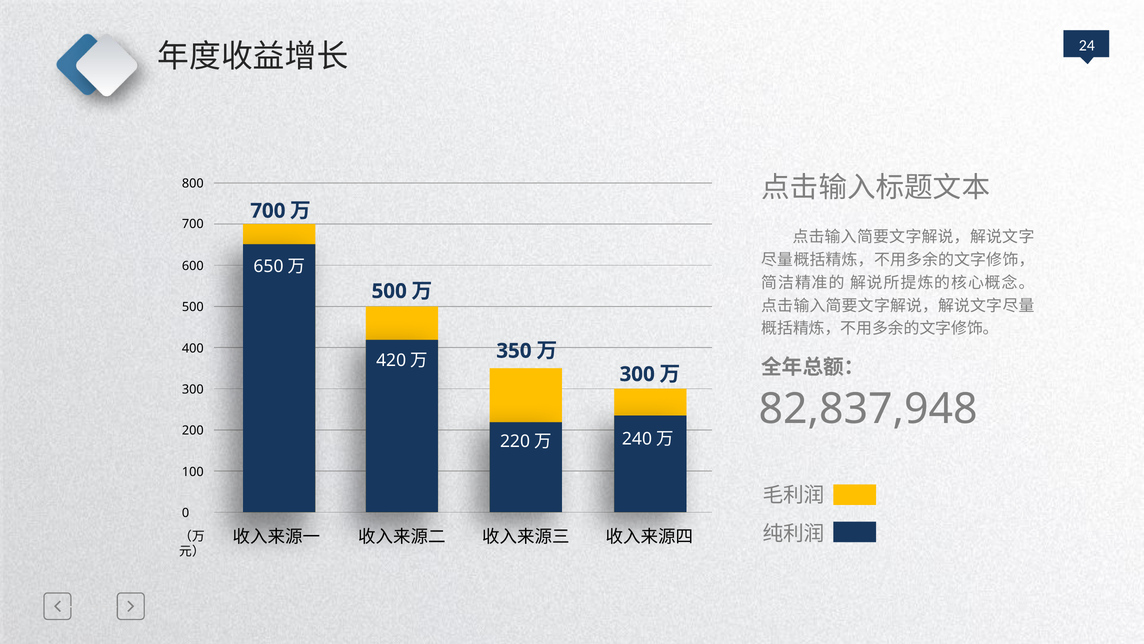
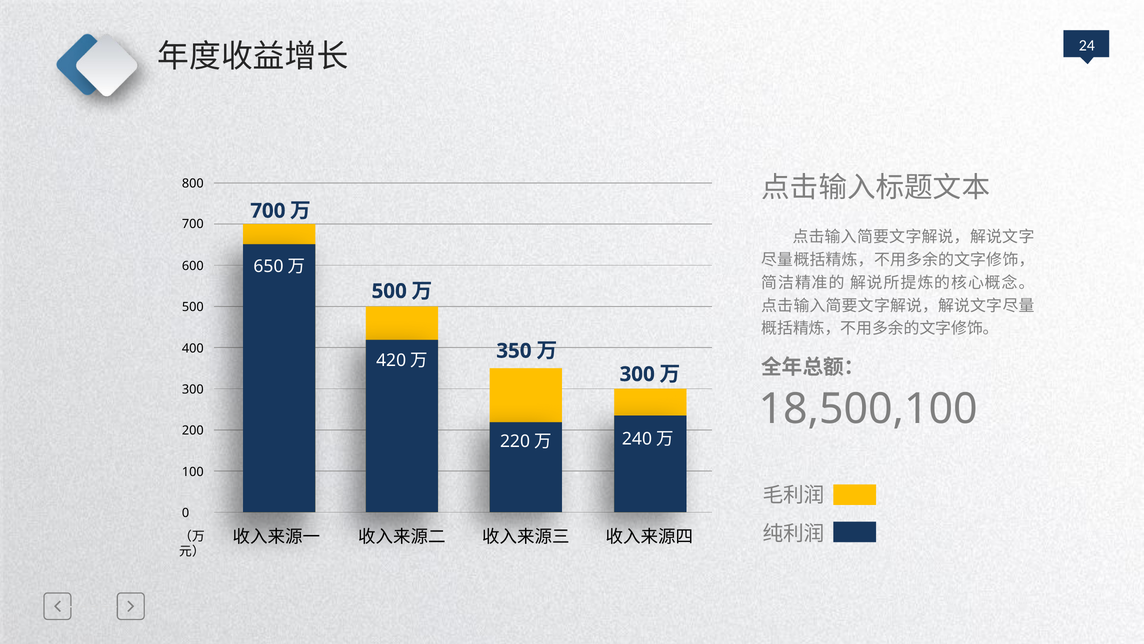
82,837,948: 82,837,948 -> 18,500,100 (868, 409)
